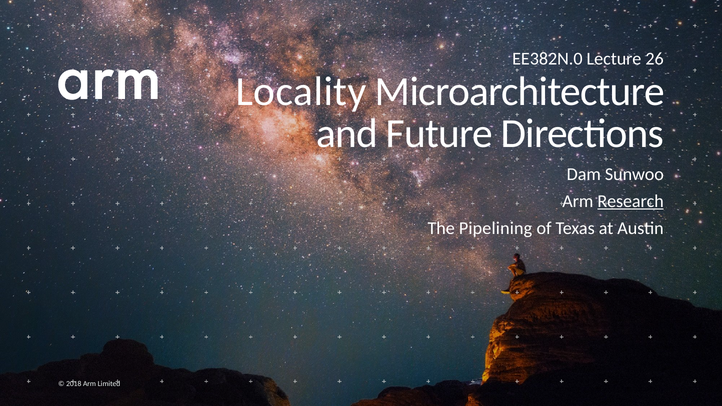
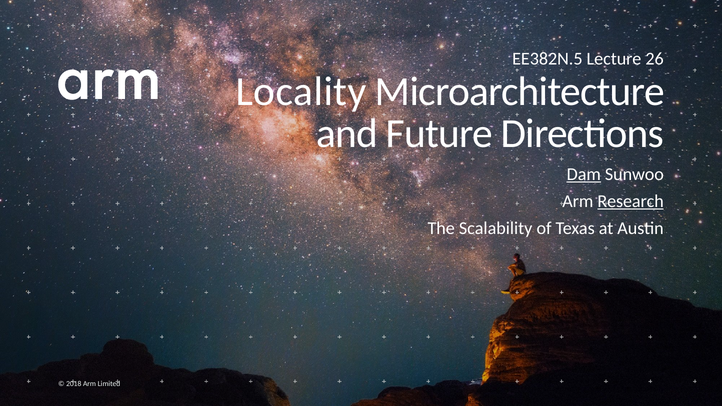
EE382N.0: EE382N.0 -> EE382N.5 (547, 59)
Dam underline: none -> present (584, 174)
Pipelining: Pipelining -> Scalability (496, 228)
